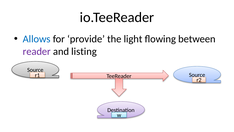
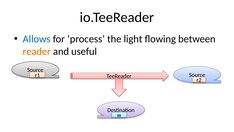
provide: provide -> process (86, 39)
reader colour: purple -> orange (37, 51)
listing: listing -> useful (84, 51)
